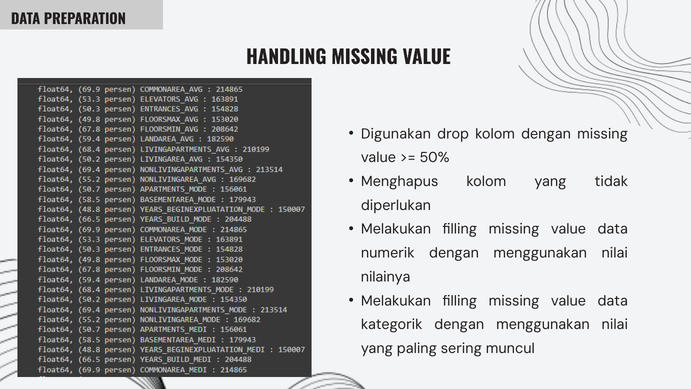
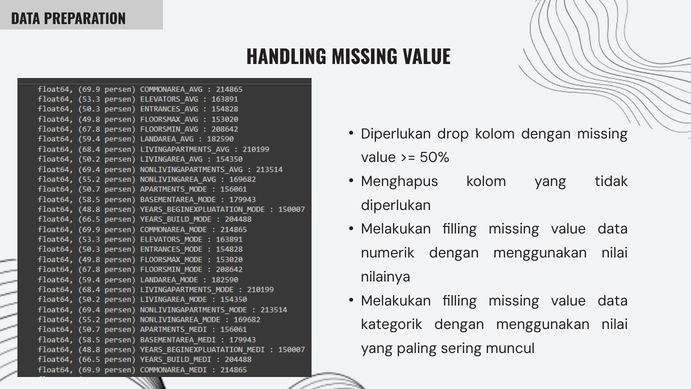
Digunakan: Digunakan -> Diperlukan (396, 134)
